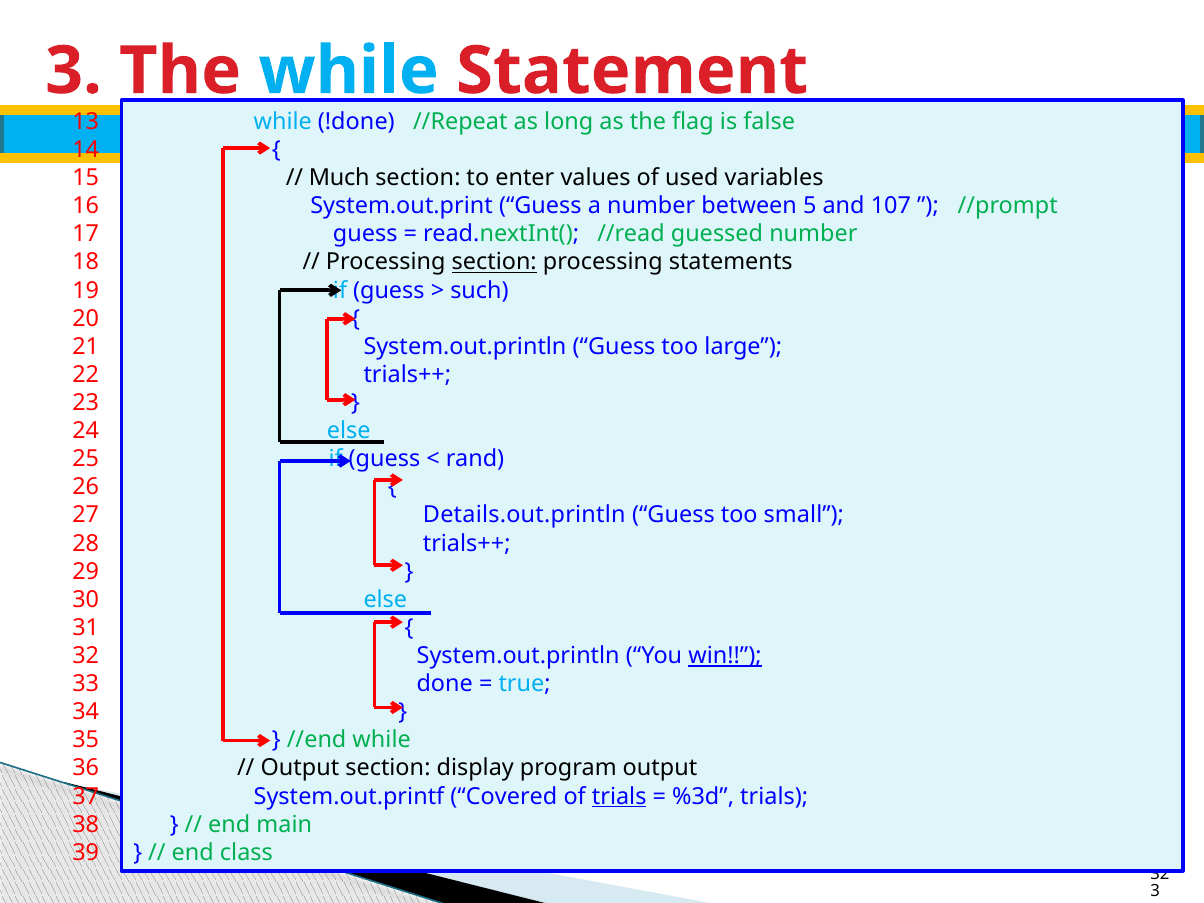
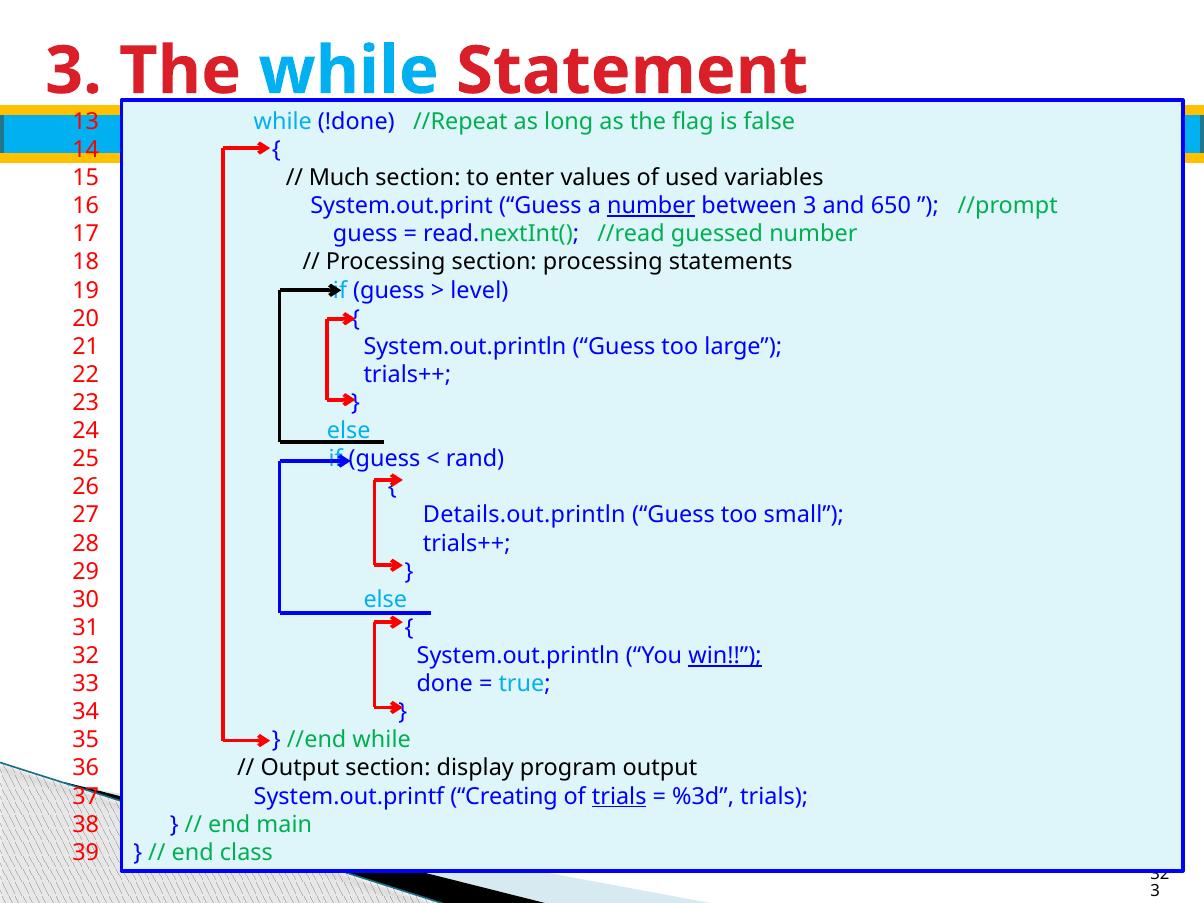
number underline: none -> present (651, 206)
between 5: 5 -> 3 (810, 206)
107: 107 -> 650 (891, 206)
section underline: present -> none (494, 262)
such: such -> level (479, 290)
Covered: Covered -> Creating (504, 796)
